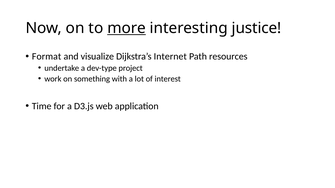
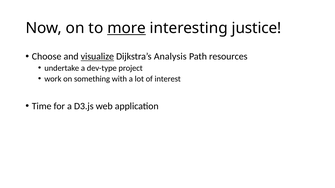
Format: Format -> Choose (47, 57)
visualize underline: none -> present (97, 57)
Internet: Internet -> Analysis (170, 57)
